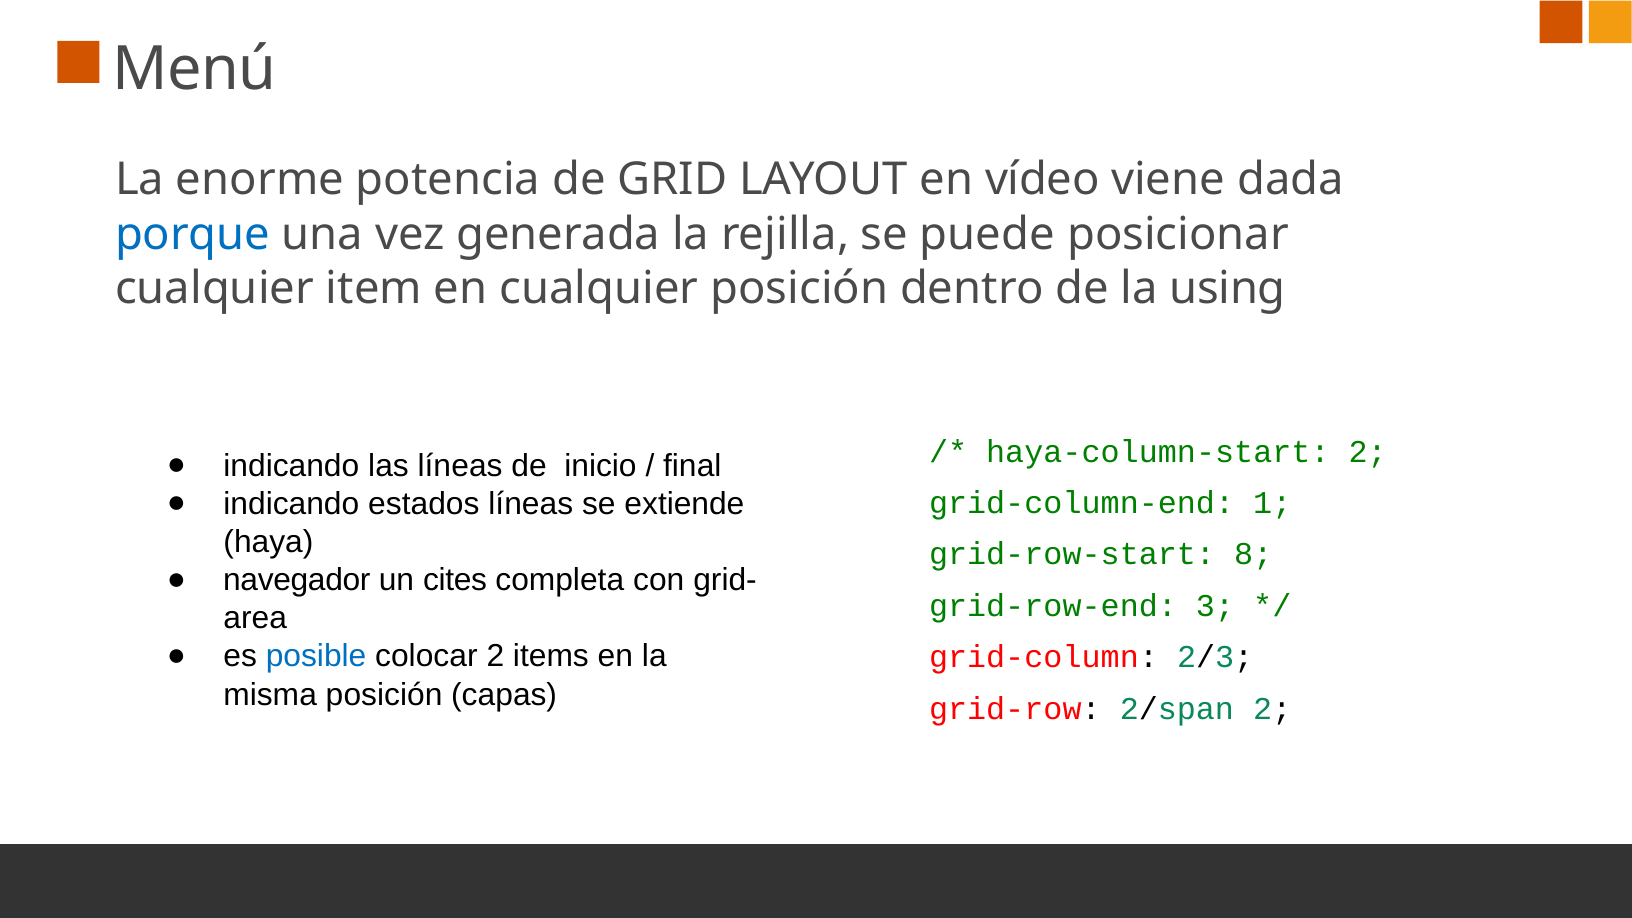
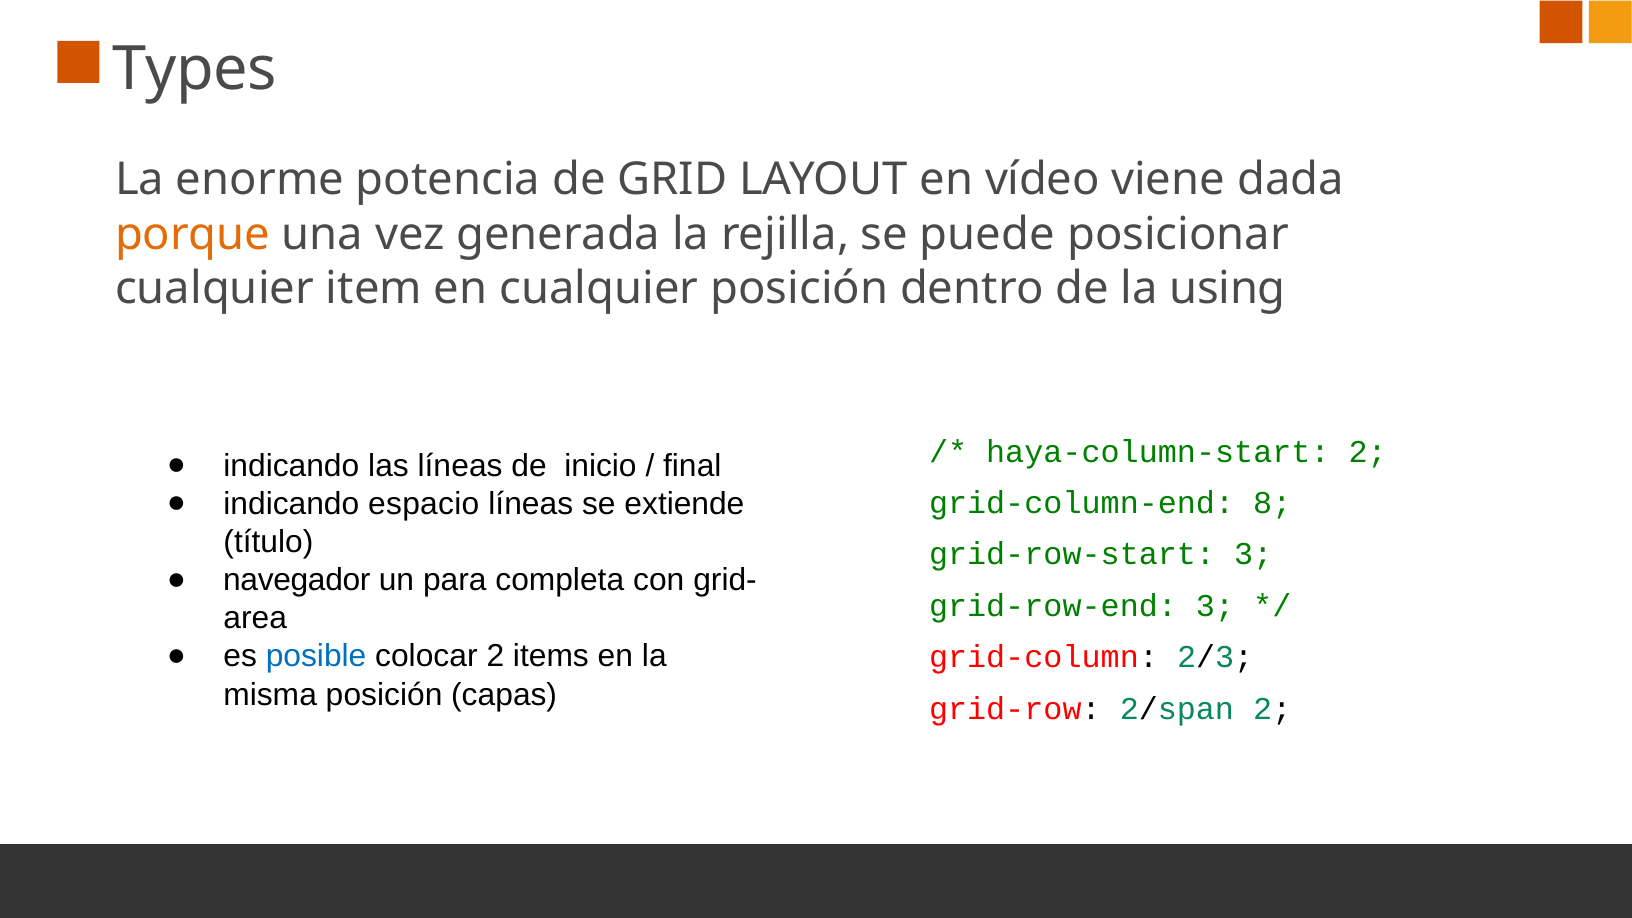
Menú: Menú -> Types (195, 69)
porque colour: blue -> orange (192, 234)
estados: estados -> espacio (424, 504)
1: 1 -> 8 (1272, 503)
haya: haya -> título (268, 542)
grid-row-start 8: 8 -> 3 (1253, 554)
cites: cites -> para (455, 580)
